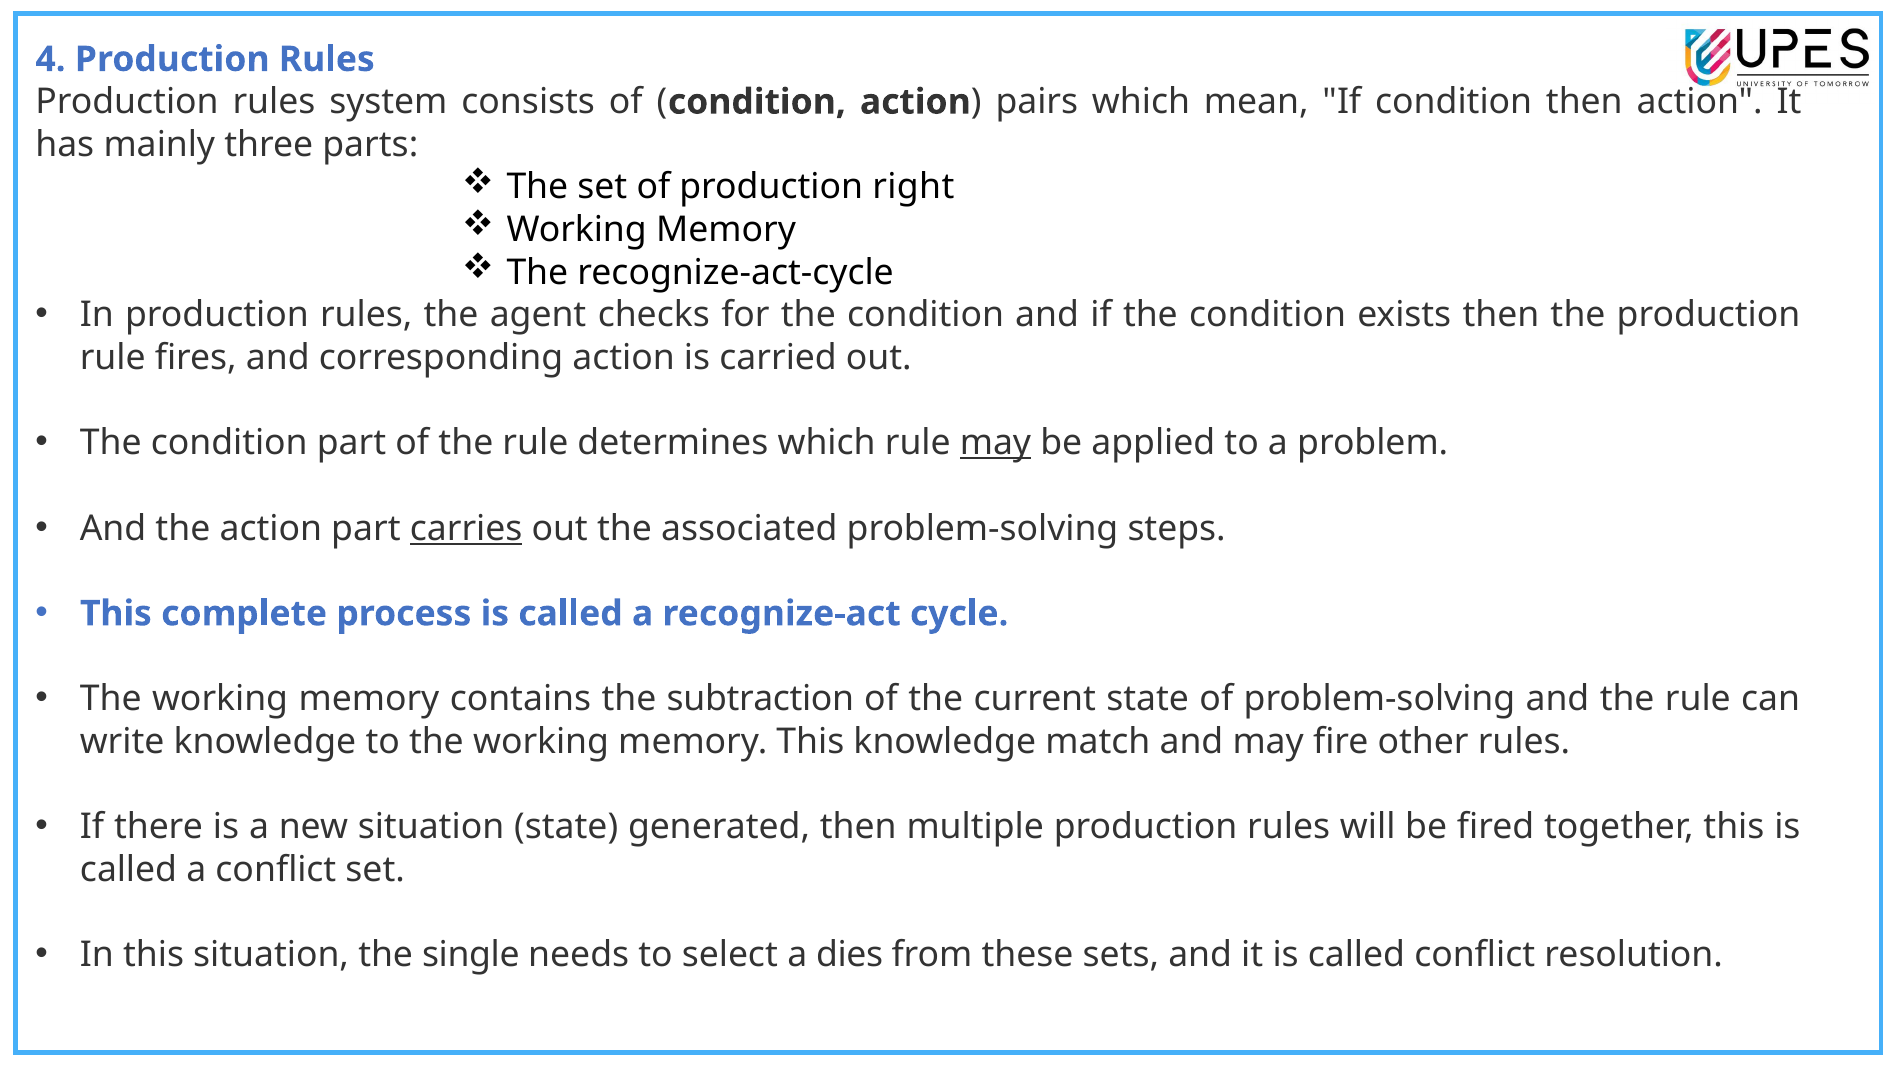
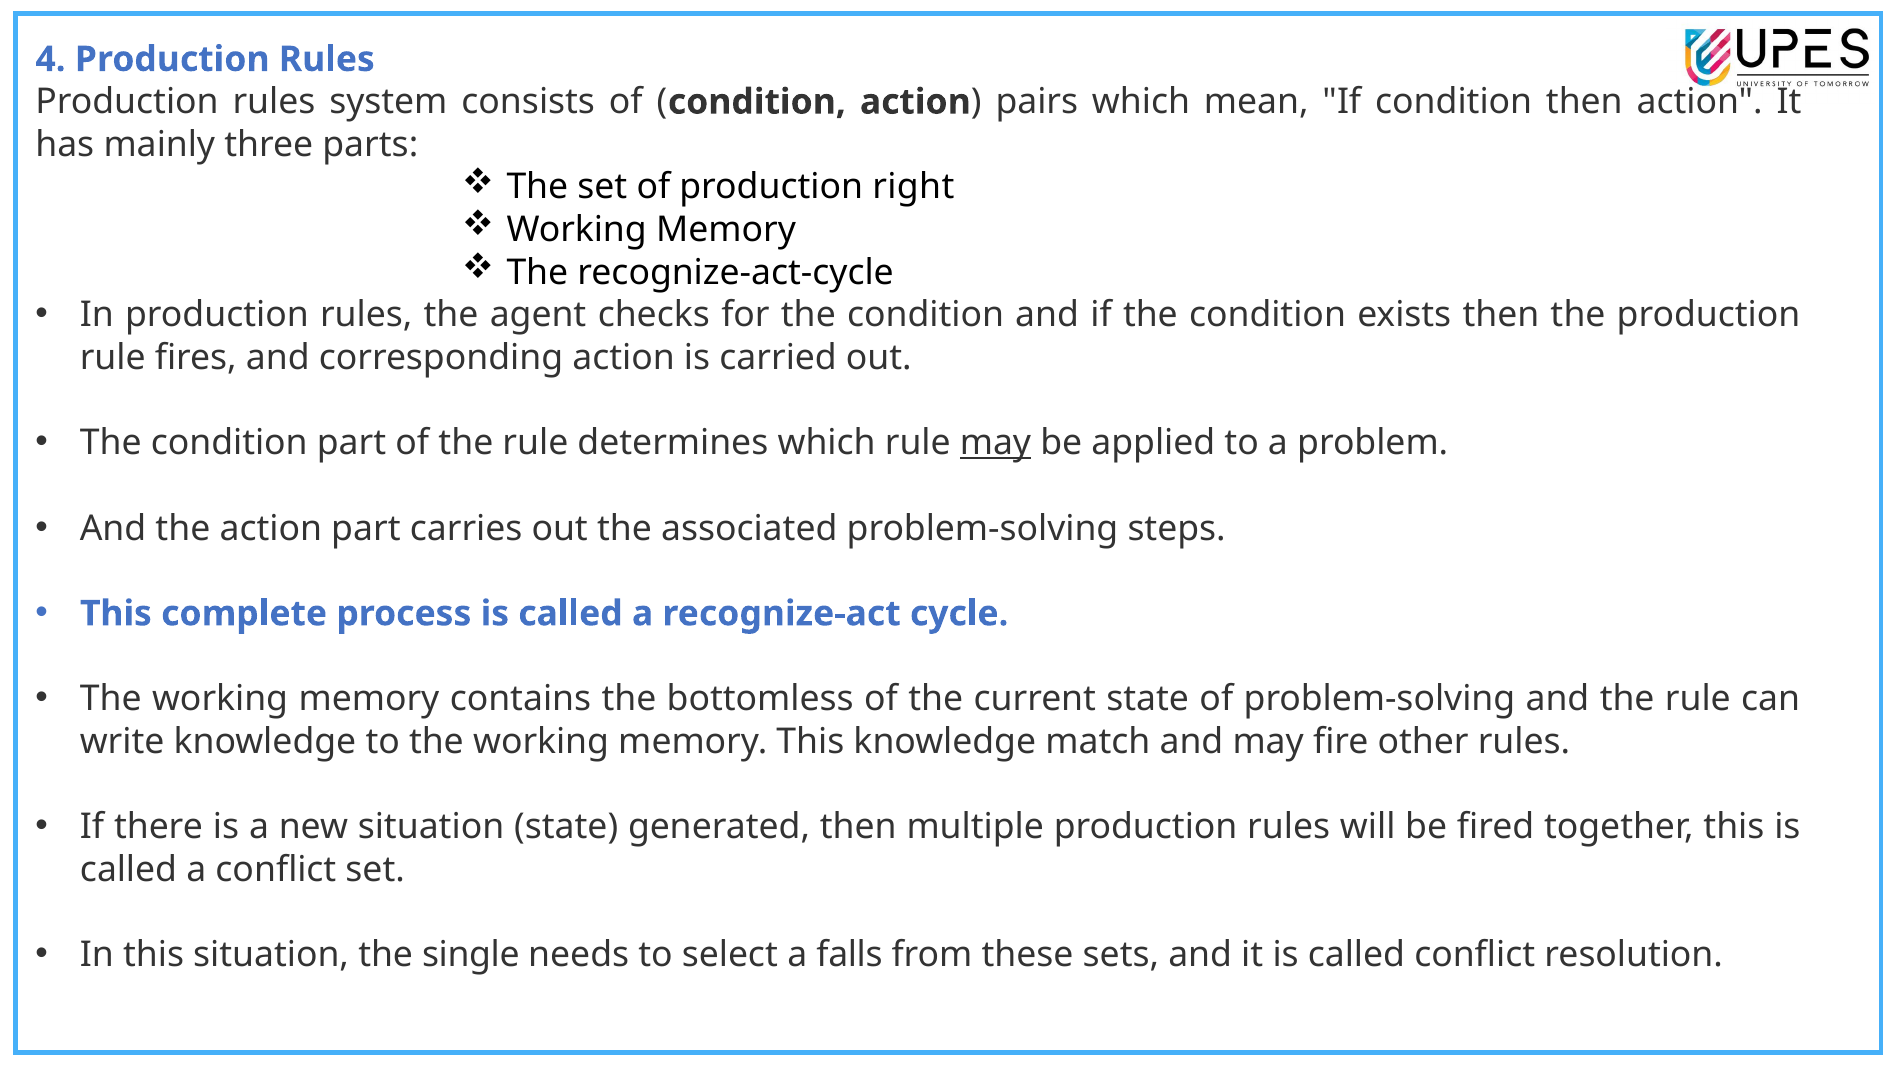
carries underline: present -> none (466, 529)
subtraction: subtraction -> bottomless (760, 699)
dies: dies -> falls (850, 955)
